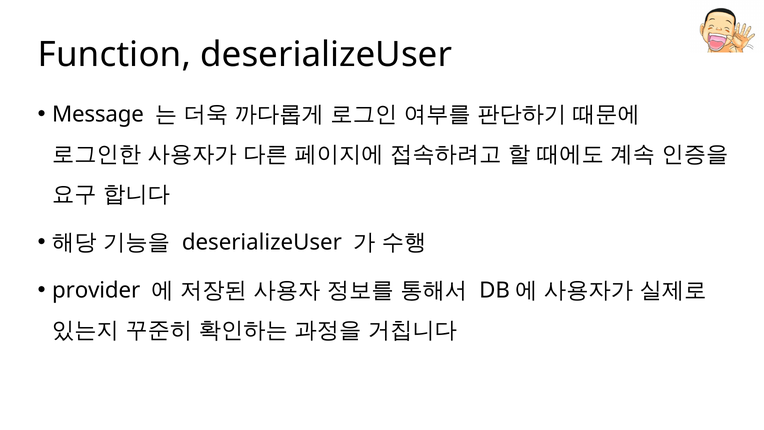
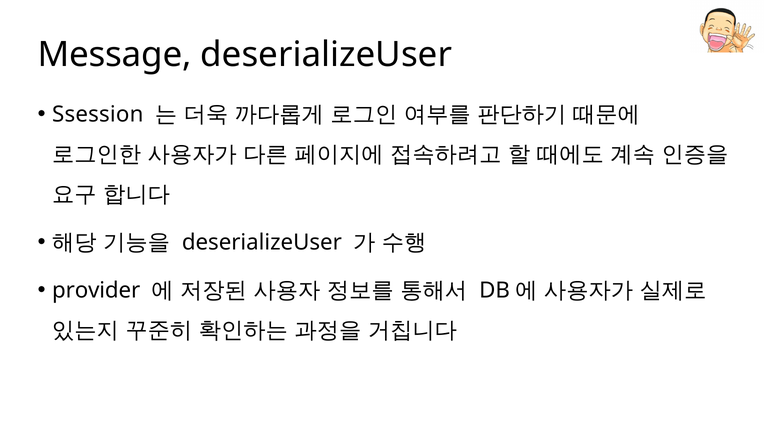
Function: Function -> Message (115, 55)
Message: Message -> Ssession (98, 114)
